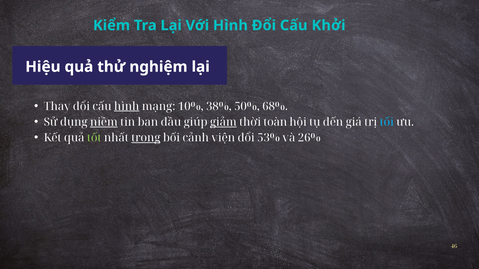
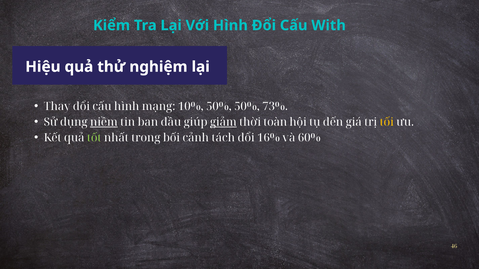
Khởi: Khởi -> With (329, 25)
hình underline: present -> none (127, 106)
10% 38%: 38% -> 50% (219, 106)
68%: 68% -> 73% (275, 106)
tối colour: light blue -> yellow (387, 122)
trong underline: present -> none (146, 138)
viện: viện -> tách (223, 138)
53%: 53% -> 16% (269, 138)
26%: 26% -> 60% (309, 138)
